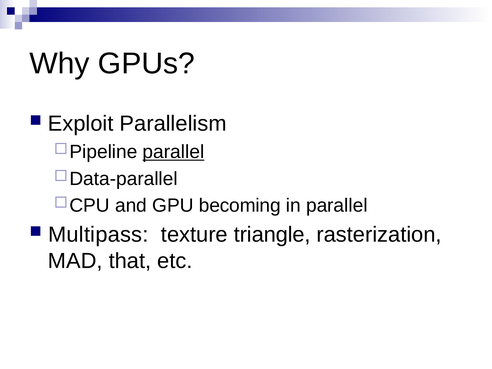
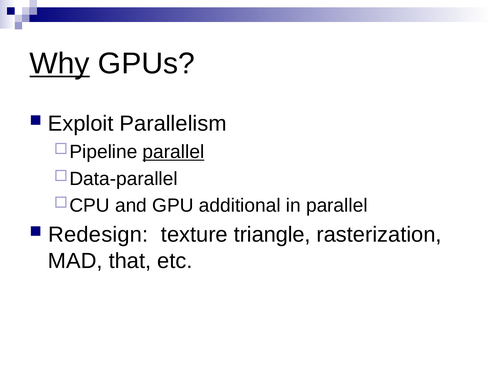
Why underline: none -> present (60, 64)
becoming: becoming -> additional (240, 206)
Multipass: Multipass -> Redesign (98, 235)
